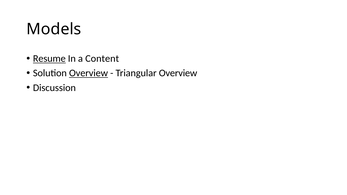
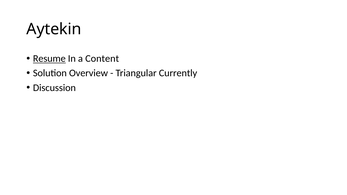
Models: Models -> Aytekin (54, 29)
Overview underline: present -> none (89, 73)
Triangular Overview: Overview -> Currently (178, 73)
